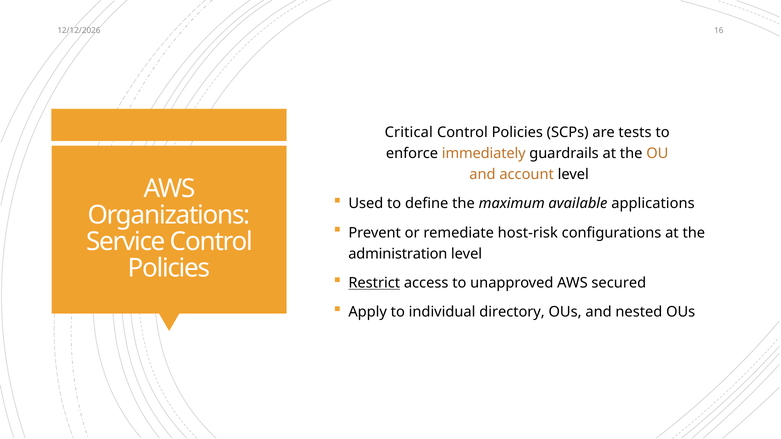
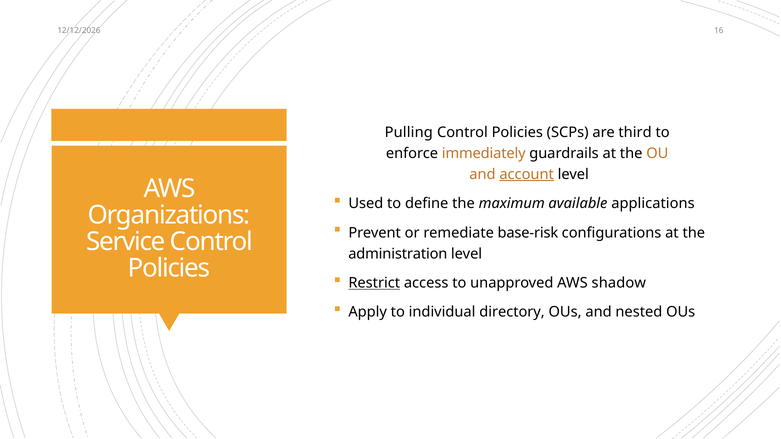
Critical: Critical -> Pulling (409, 132)
tests: tests -> third (635, 132)
account underline: none -> present (527, 174)
host-risk: host-risk -> base-risk (528, 233)
secured: secured -> shadow (619, 283)
